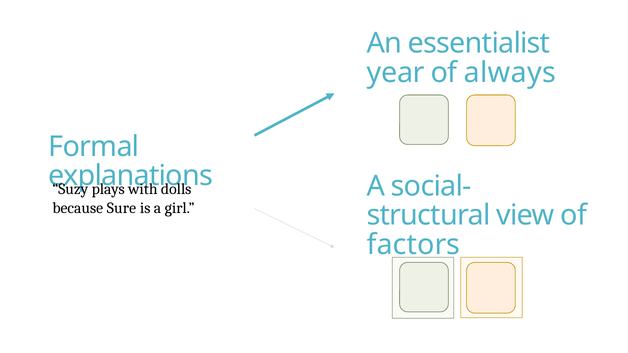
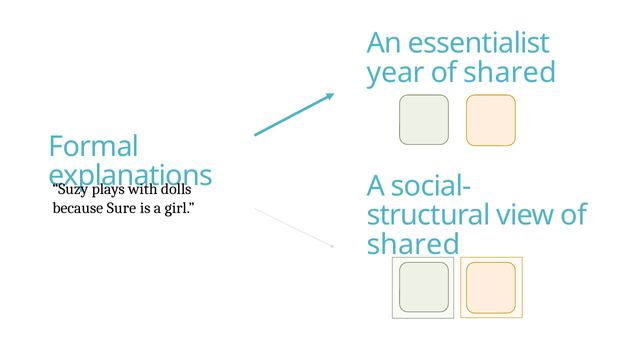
always: always -> shared (510, 73)
factors: factors -> shared (413, 245)
